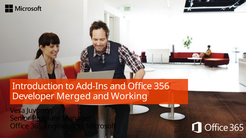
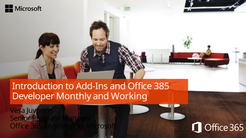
356: 356 -> 385 (162, 87)
Merged: Merged -> Monthly (74, 96)
